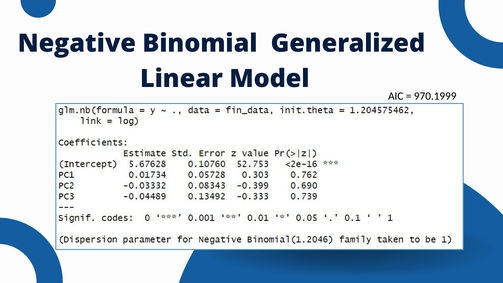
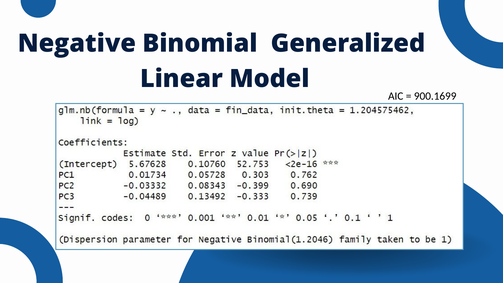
970.1999: 970.1999 -> 900.1699 (435, 96)
